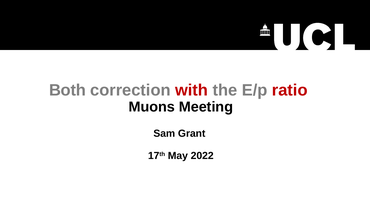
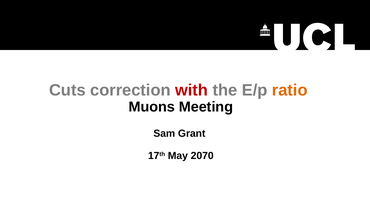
Both: Both -> Cuts (67, 90)
ratio colour: red -> orange (290, 90)
2022: 2022 -> 2070 (202, 156)
